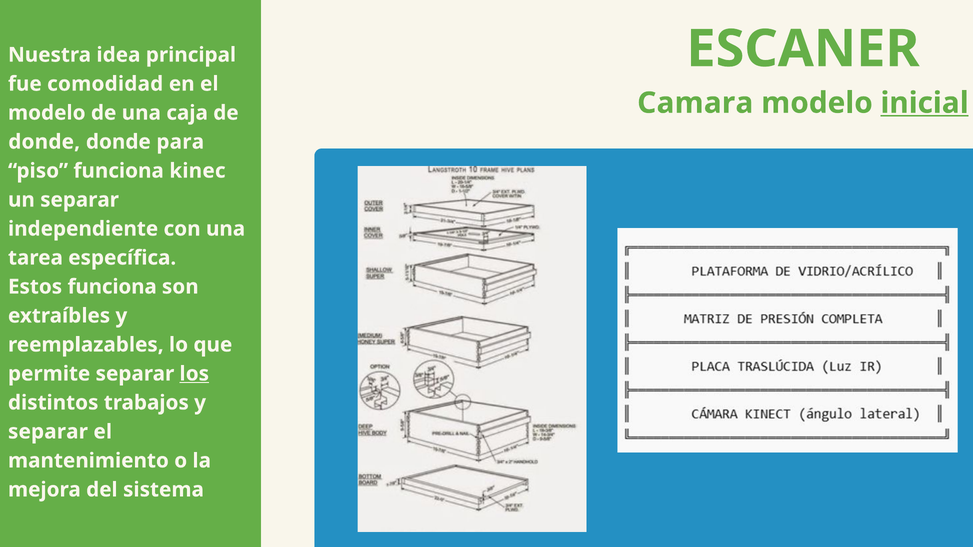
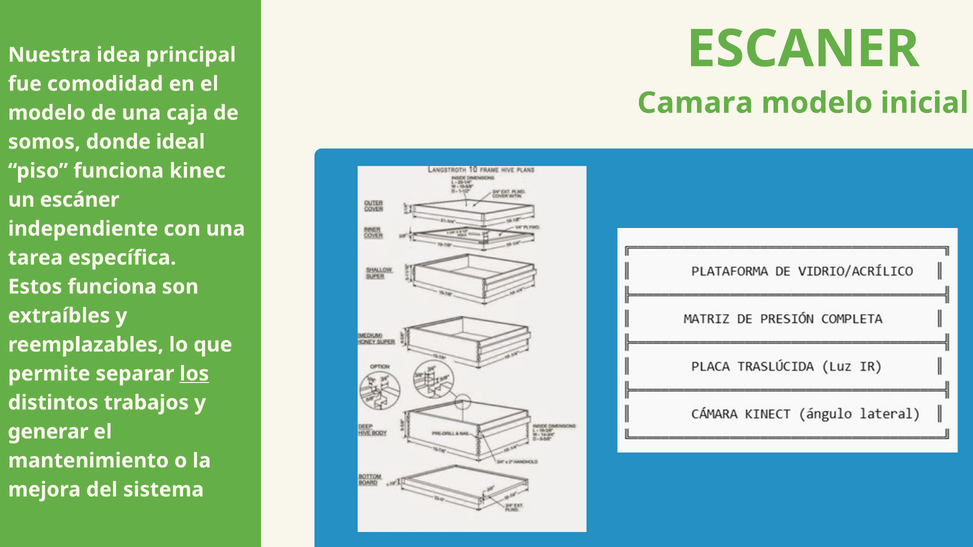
inicial underline: present -> none (924, 103)
donde: donde -> somos (44, 142)
para: para -> ideal (180, 142)
un separar: separar -> escáner (80, 200)
separar: separar -> generar (48, 432)
